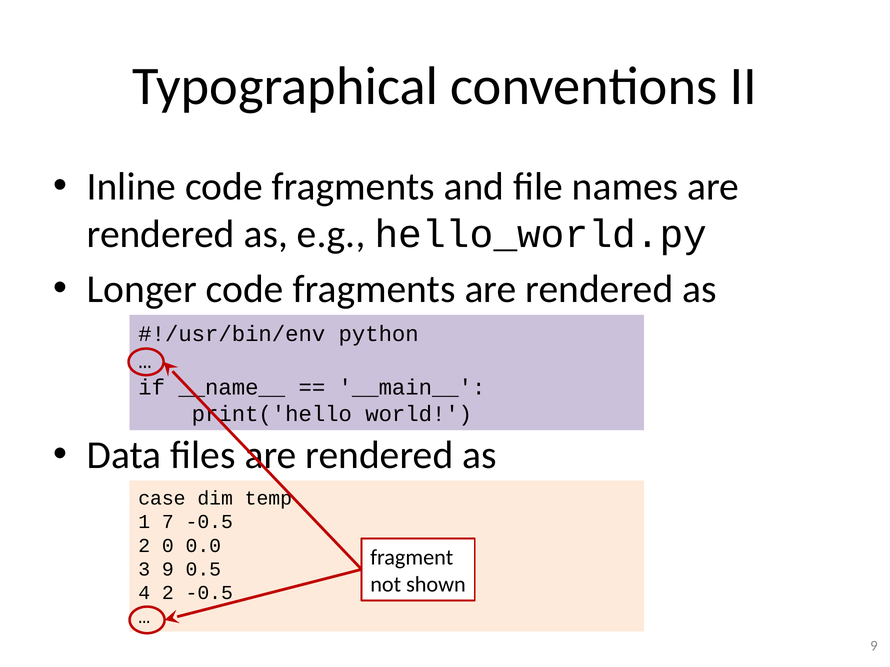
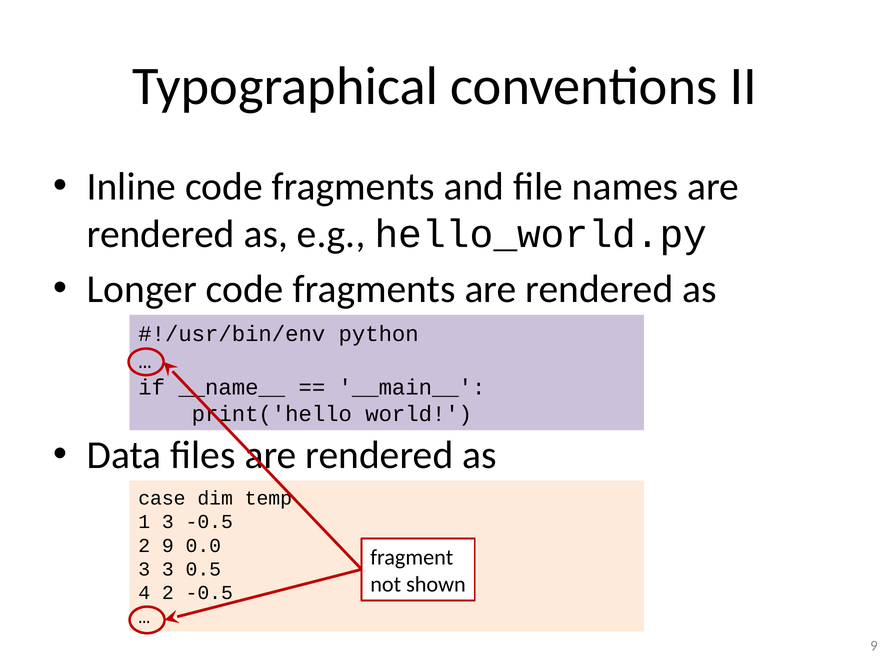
1 7: 7 -> 3 (168, 522)
2 0: 0 -> 9 (168, 546)
3 9: 9 -> 3 (168, 570)
